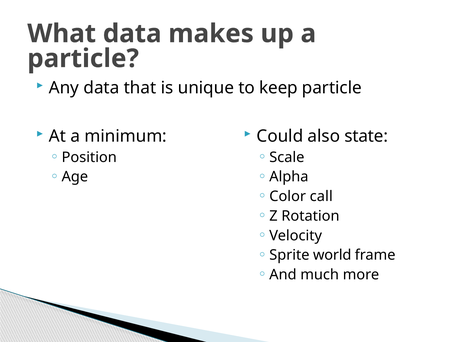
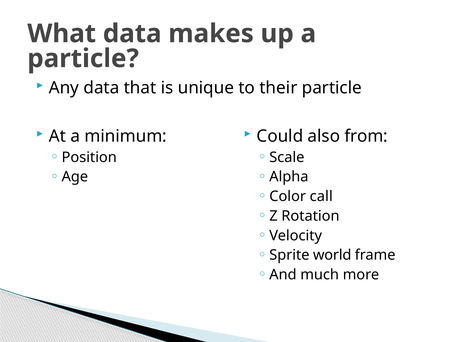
keep: keep -> their (278, 88)
state: state -> from (366, 136)
